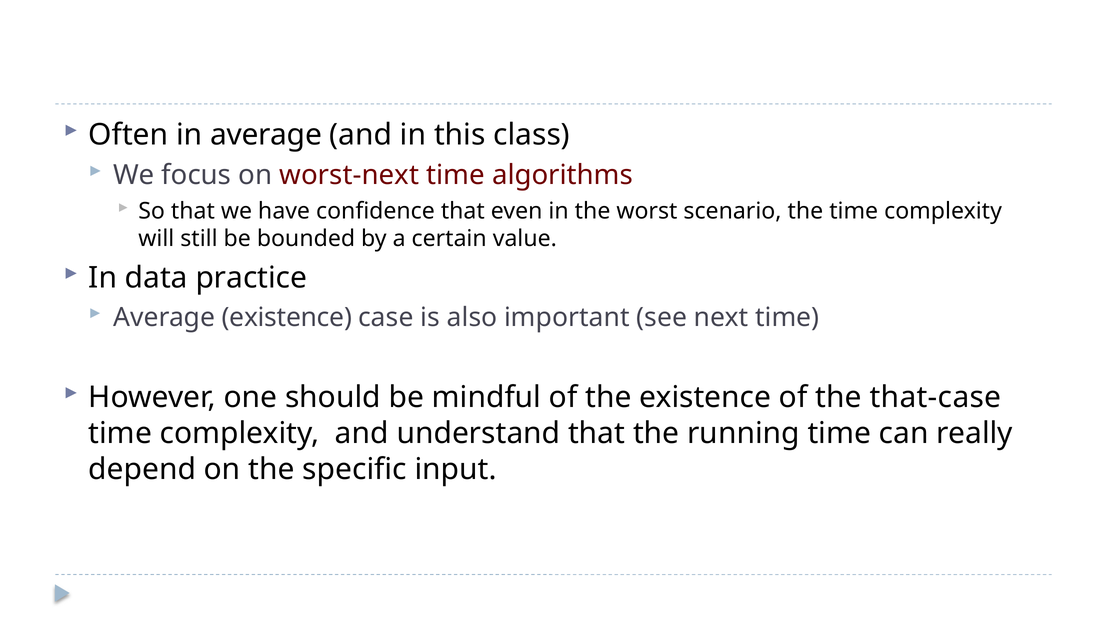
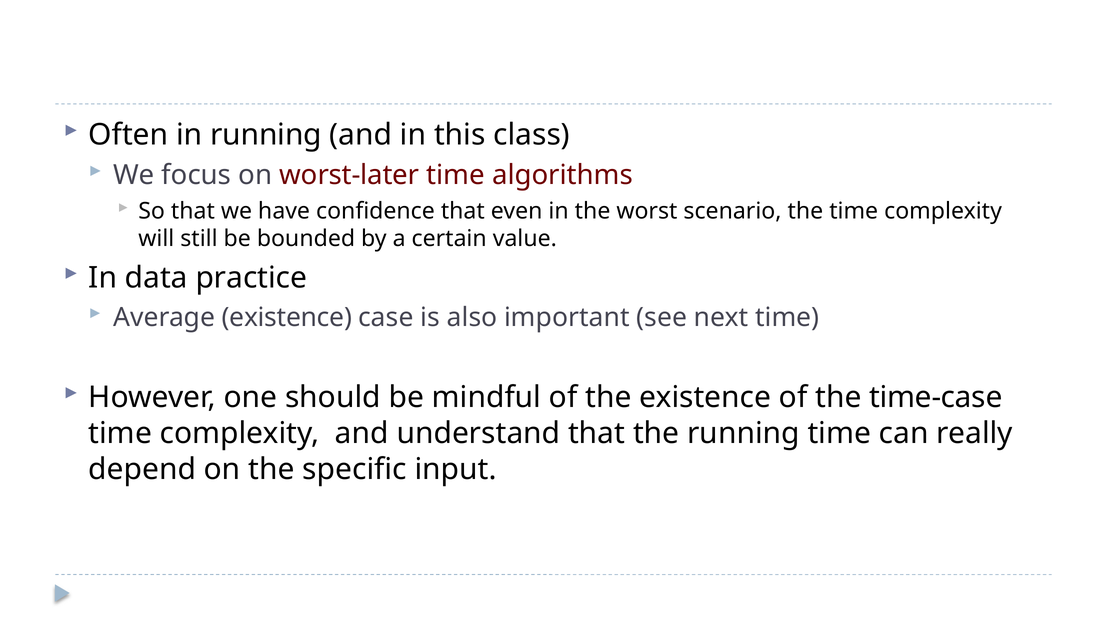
in average: average -> running (266, 135)
worst-next: worst-next -> worst-later (349, 175)
that-case: that-case -> time-case (936, 397)
